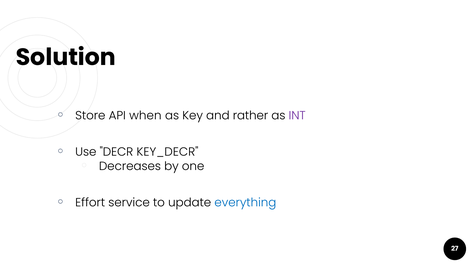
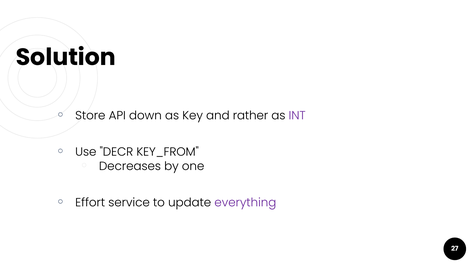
when: when -> down (145, 115)
KEY_DECR: KEY_DECR -> KEY_FROM (168, 152)
everything colour: blue -> purple (245, 202)
